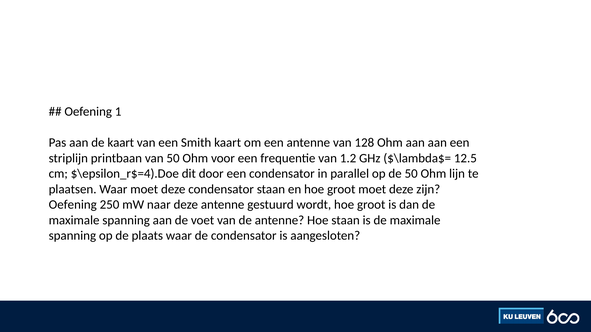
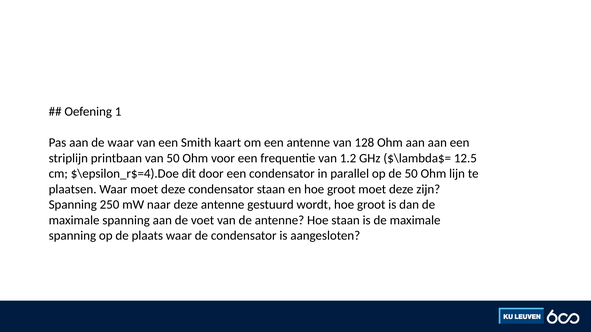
de kaart: kaart -> waar (121, 143)
Oefening: Oefening -> Spanning (73, 205)
